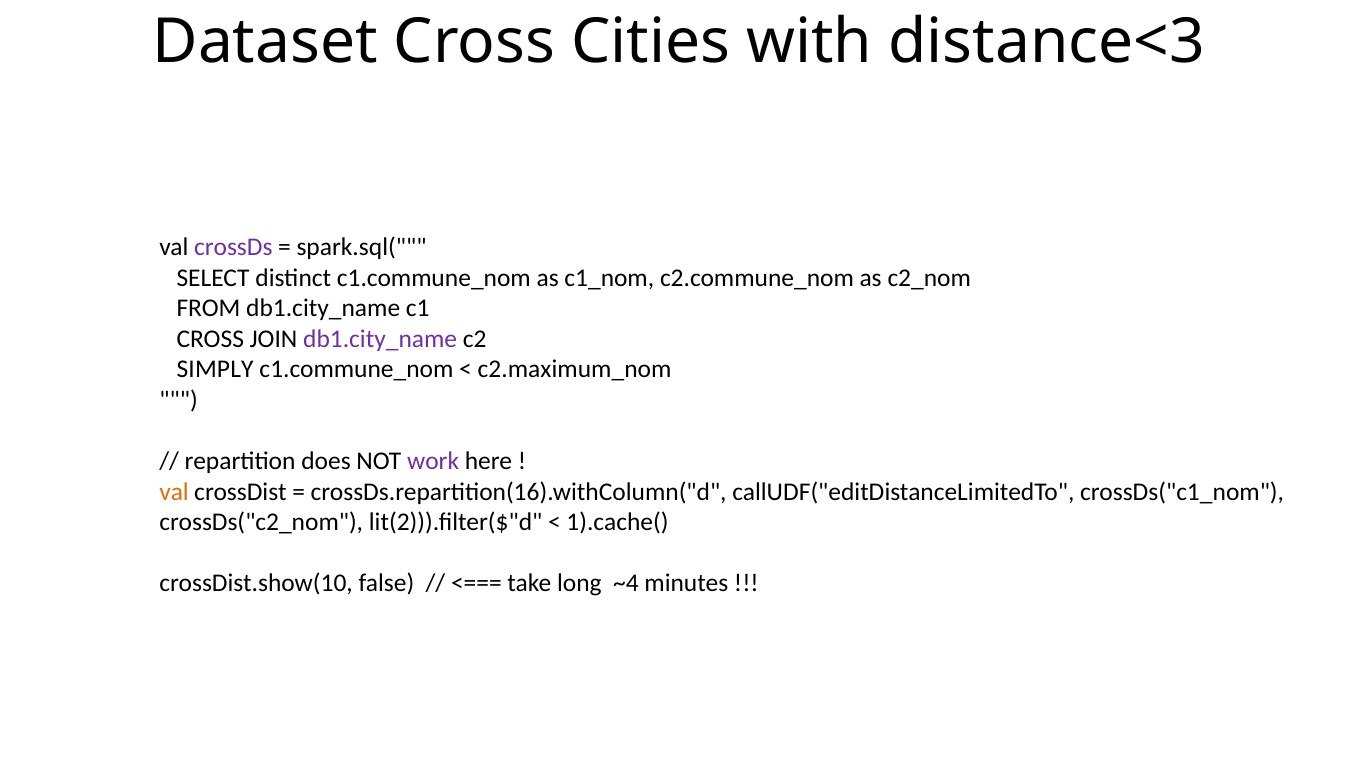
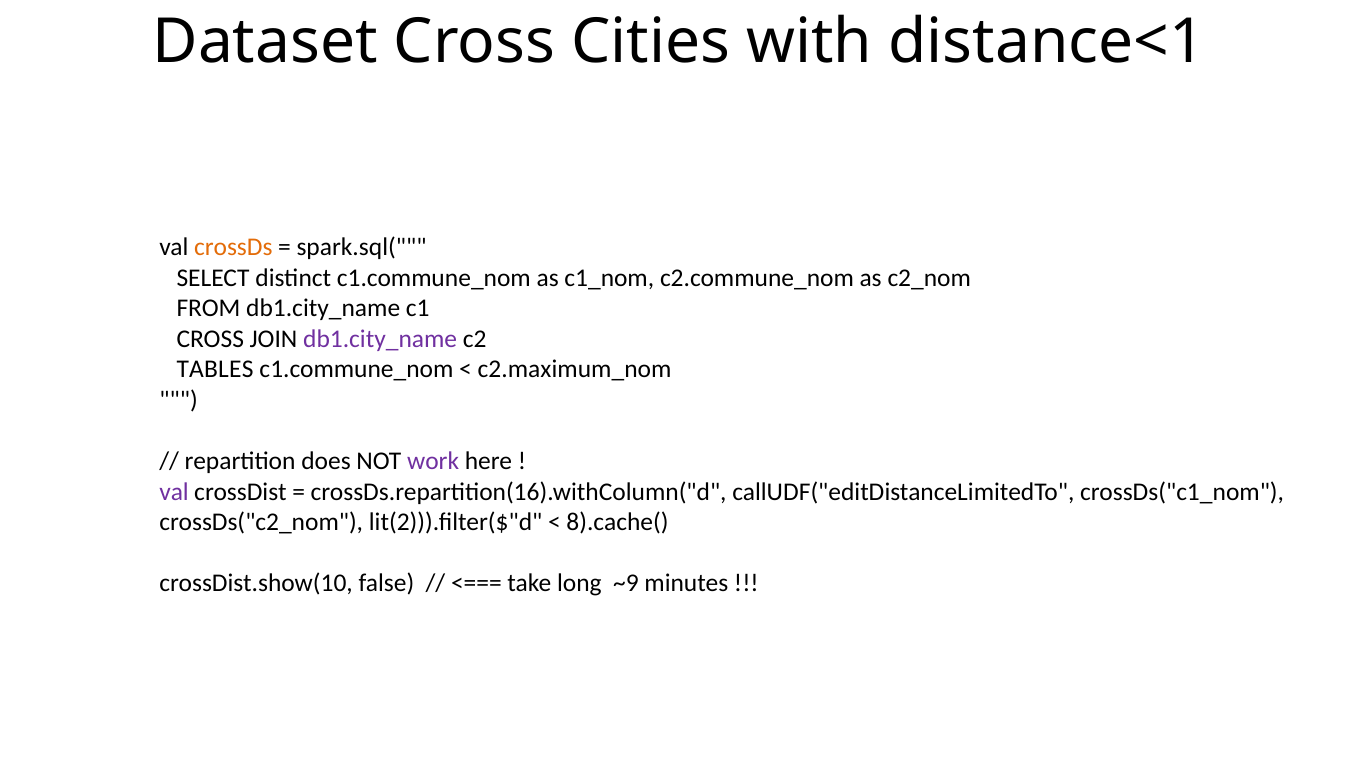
distance<3: distance<3 -> distance<1 (1047, 42)
crossDs colour: purple -> orange (233, 247)
SIMPLY: SIMPLY -> TABLES (215, 370)
val colour: orange -> purple (174, 492)
1).cache(: 1).cache( -> 8).cache( (618, 523)
~4: ~4 -> ~9 (626, 584)
